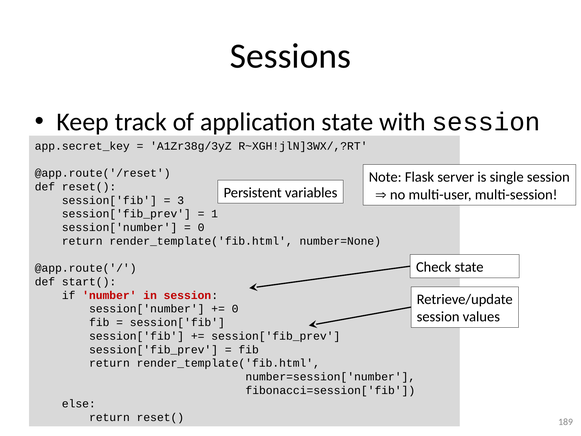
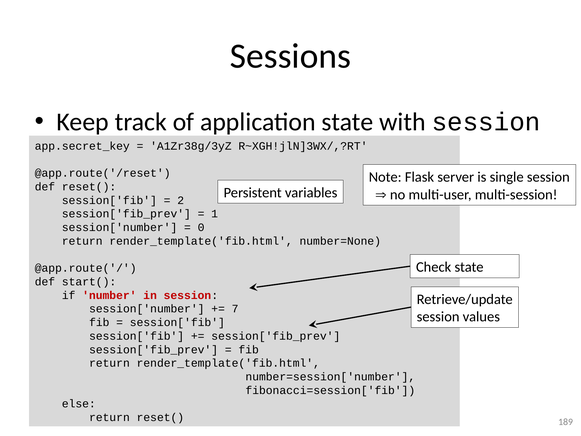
3: 3 -> 2 (181, 200)
0: 0 -> 7 (235, 309)
